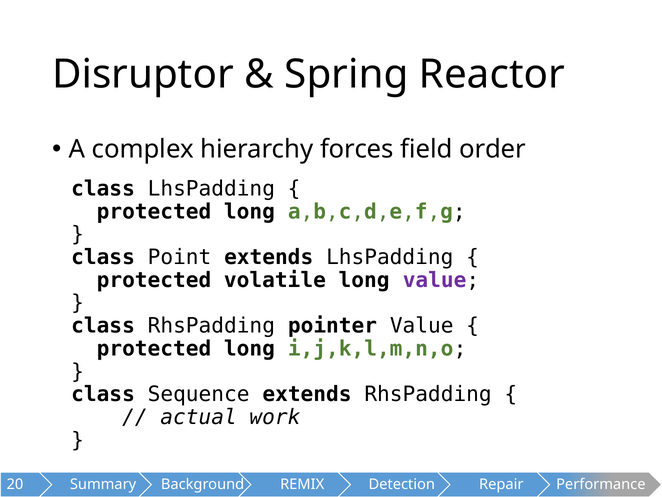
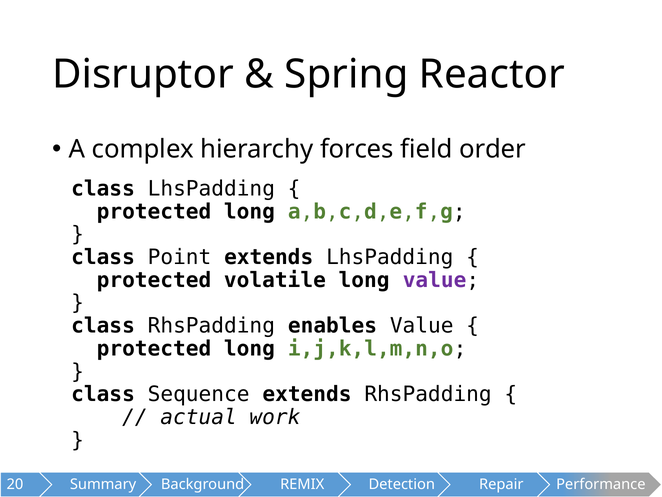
pointer: pointer -> enables (332, 326)
